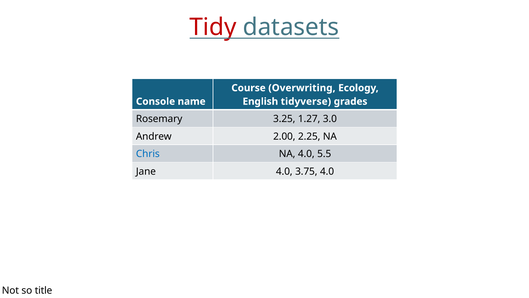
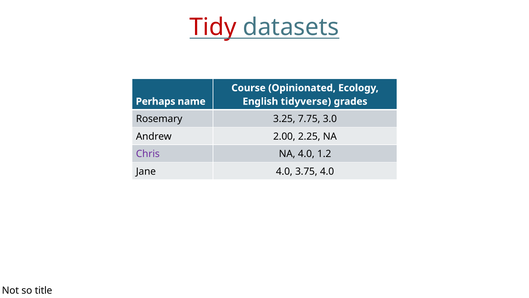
Overwriting: Overwriting -> Opinionated (302, 88)
Console: Console -> Perhaps (156, 101)
1.27: 1.27 -> 7.75 (309, 119)
Chris colour: blue -> purple (148, 154)
5.5: 5.5 -> 1.2 (324, 154)
